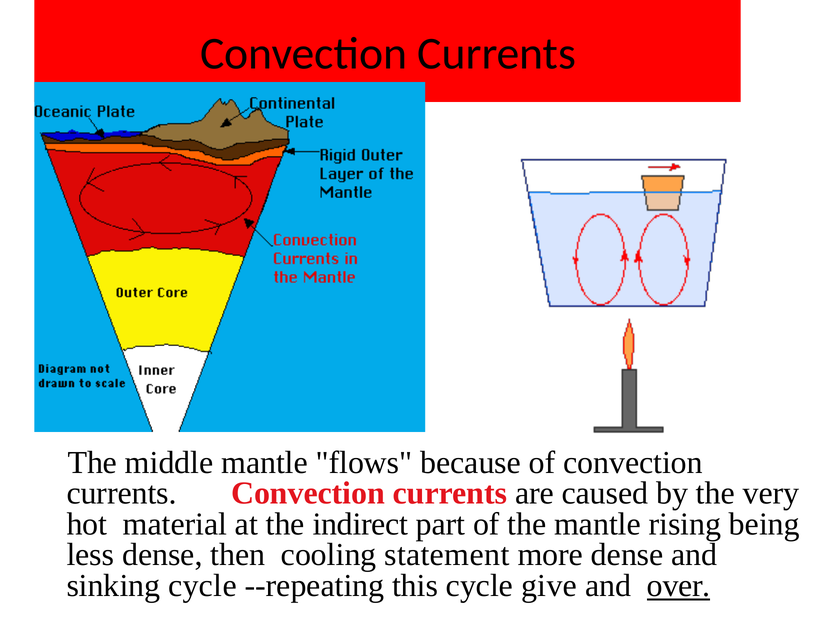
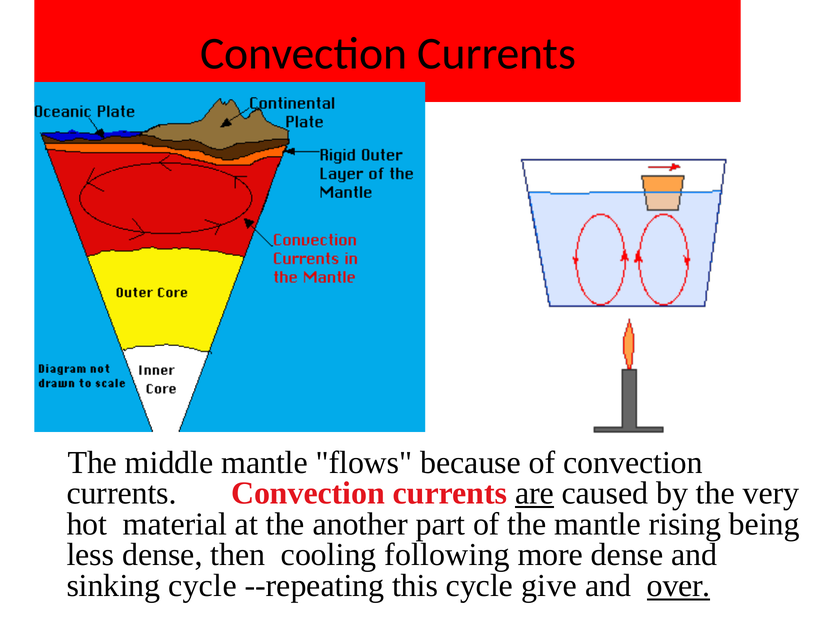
are underline: none -> present (535, 494)
indirect: indirect -> another (360, 524)
statement: statement -> following (447, 555)
